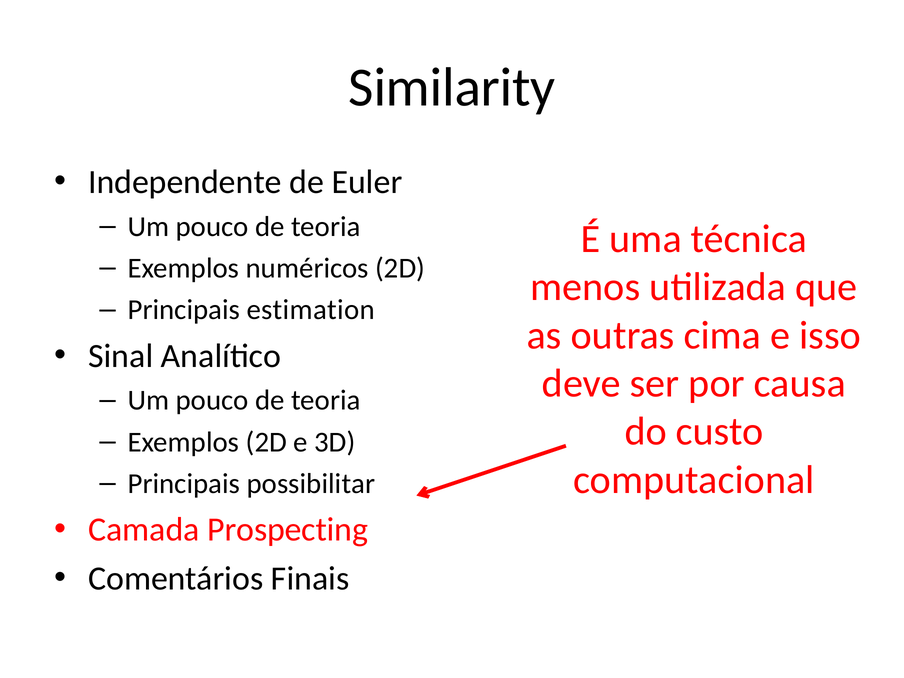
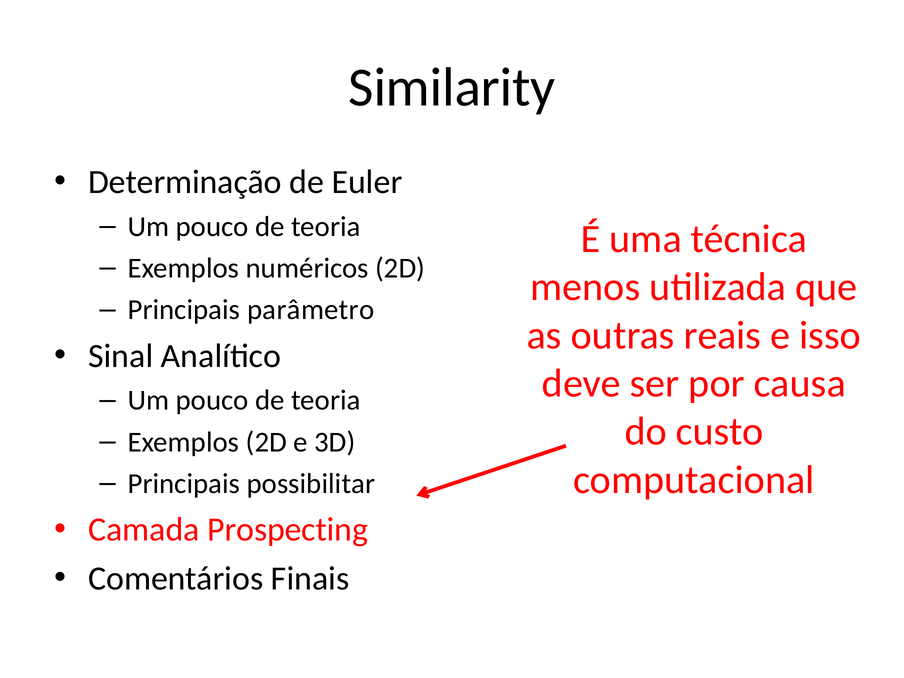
Independente: Independente -> Determinação (185, 182)
estimation: estimation -> parâmetro (311, 310)
cima: cima -> reais (722, 335)
